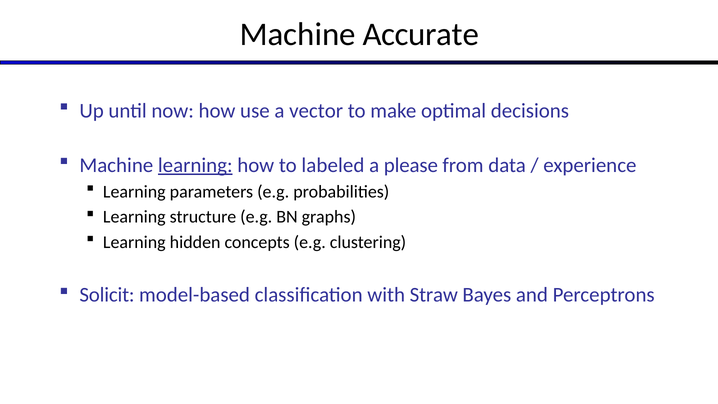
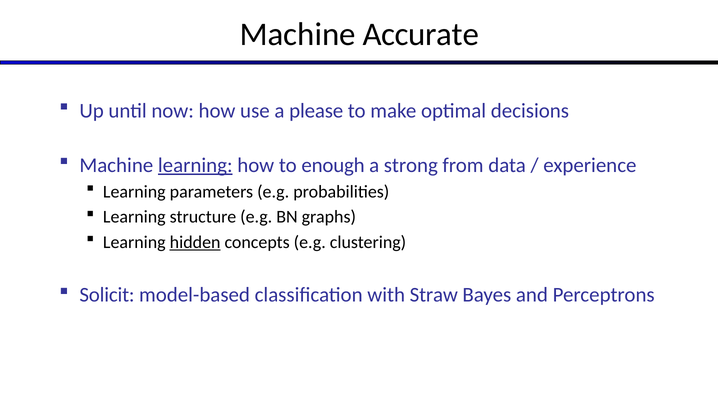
vector: vector -> please (316, 111)
labeled: labeled -> enough (333, 165)
please: please -> strong (411, 165)
hidden underline: none -> present (195, 242)
